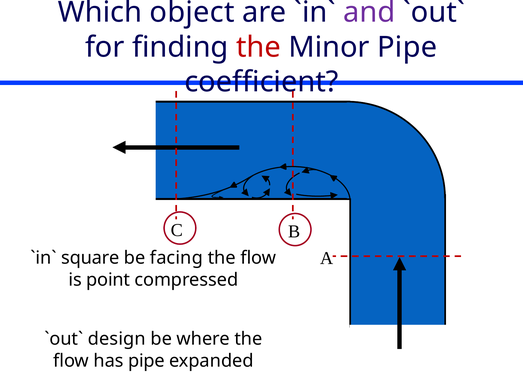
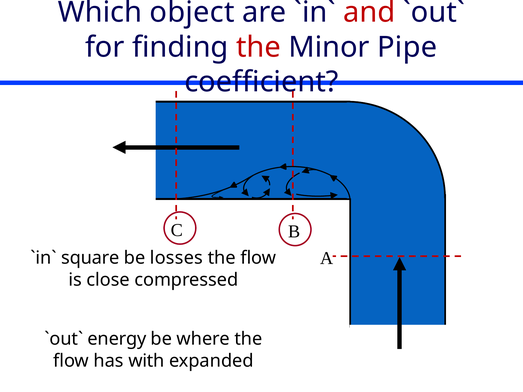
and colour: purple -> red (369, 12)
facing: facing -> losses (176, 258)
point: point -> close (108, 280)
design: design -> energy (117, 339)
has pipe: pipe -> with (146, 361)
